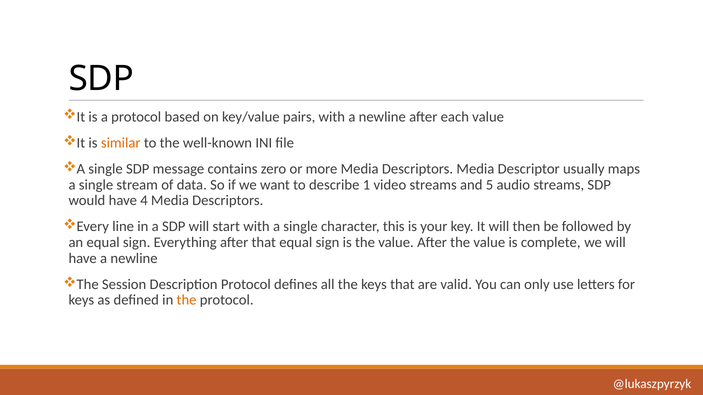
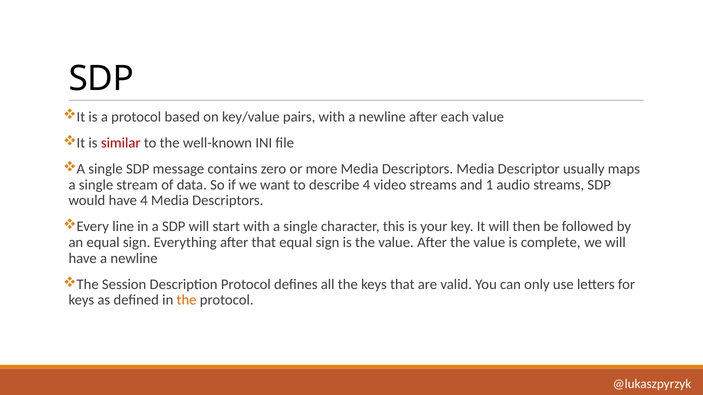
similar colour: orange -> red (121, 143)
describe 1: 1 -> 4 (366, 185)
5: 5 -> 1 (490, 185)
